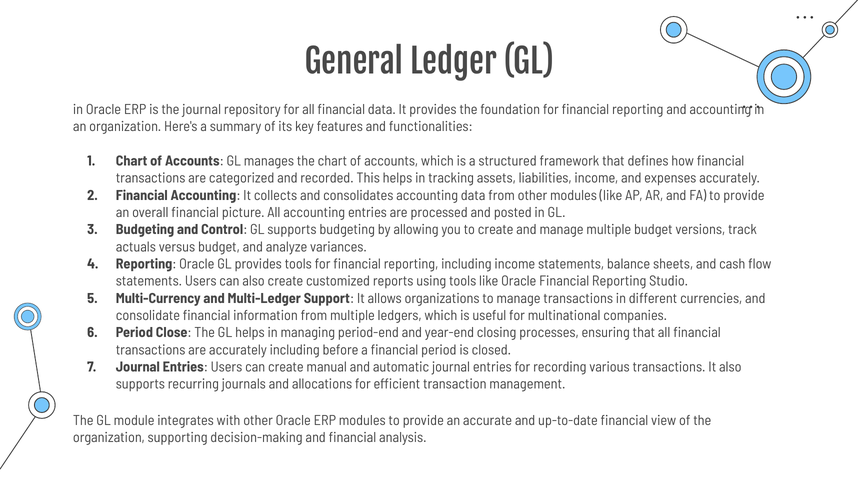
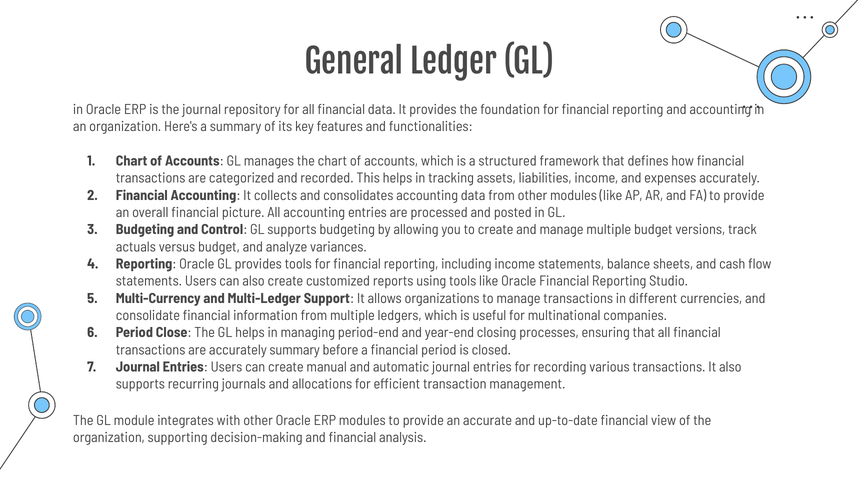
accurately including: including -> summary (295, 350)
